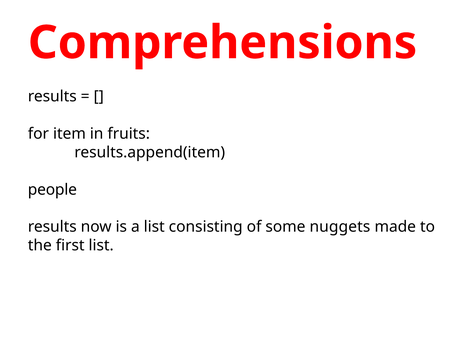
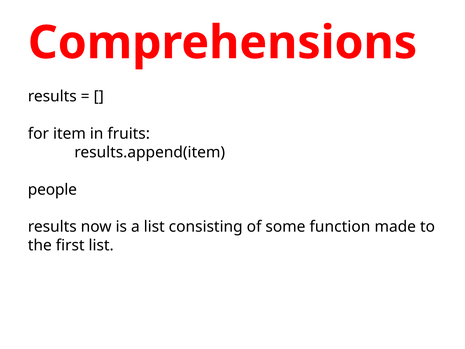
nuggets: nuggets -> function (340, 227)
